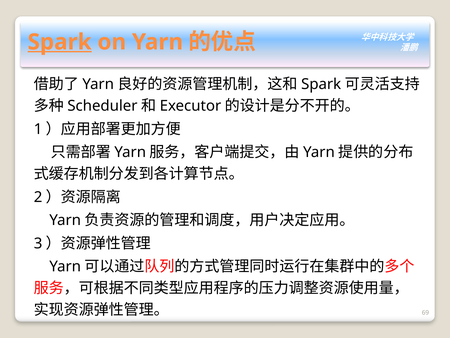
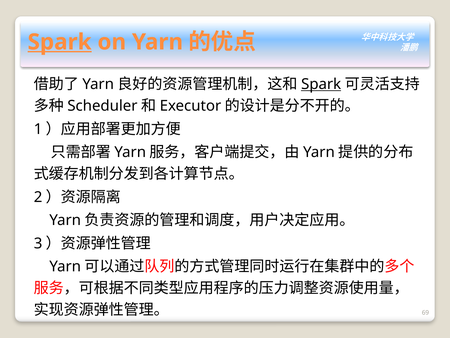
Spark underline: none -> present (321, 84)
